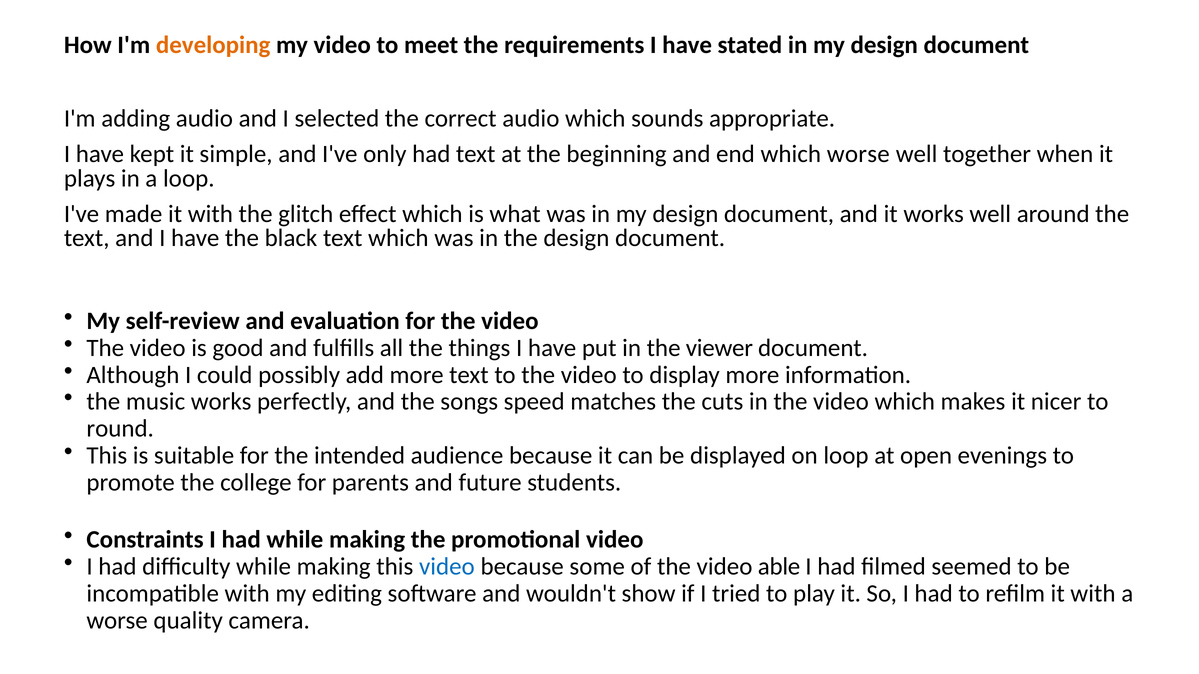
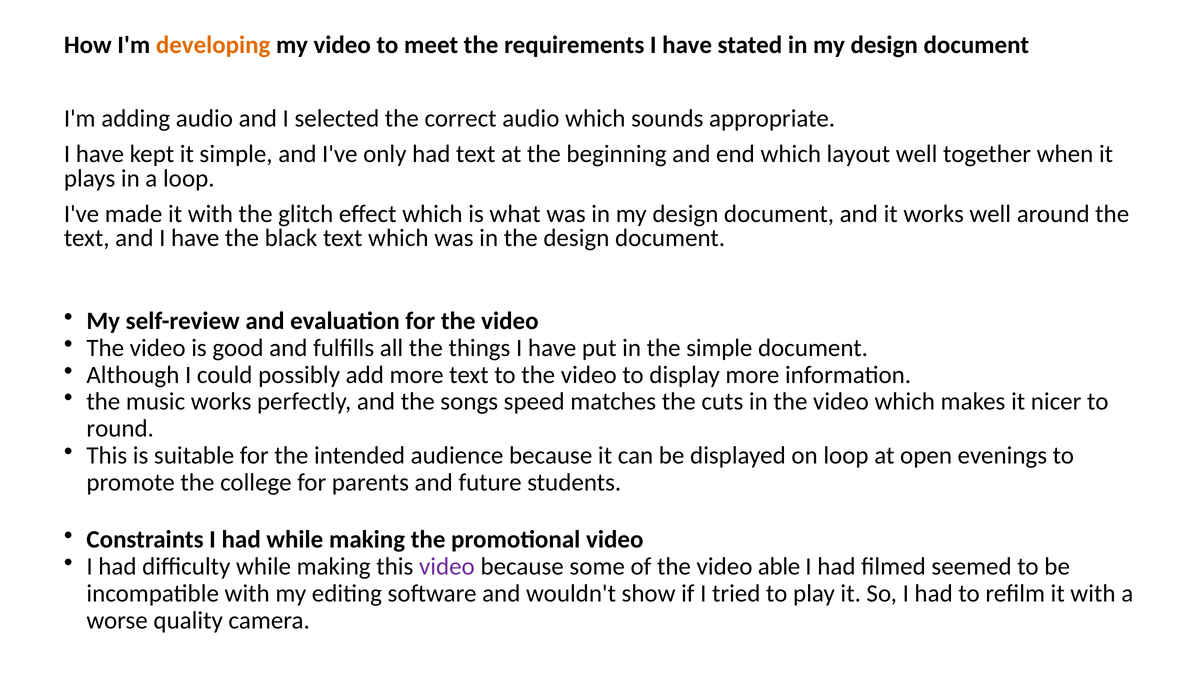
which worse: worse -> layout (858, 154)
the viewer: viewer -> simple (719, 348)
video colour: blue -> purple (447, 567)
